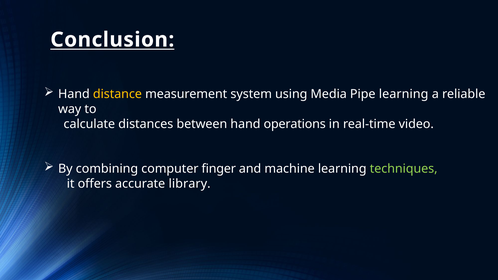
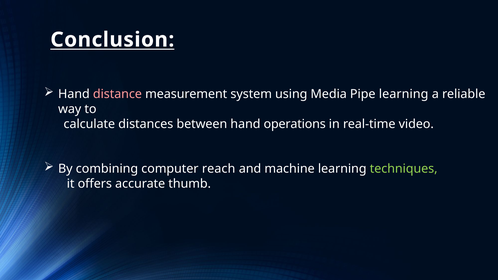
distance colour: yellow -> pink (117, 94)
finger: finger -> reach (219, 169)
library: library -> thumb (190, 184)
